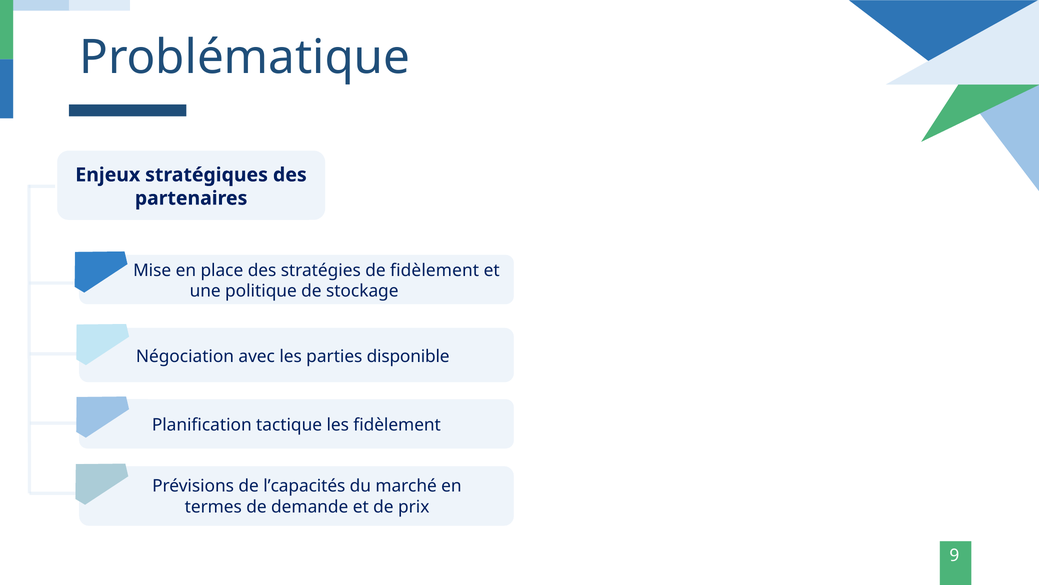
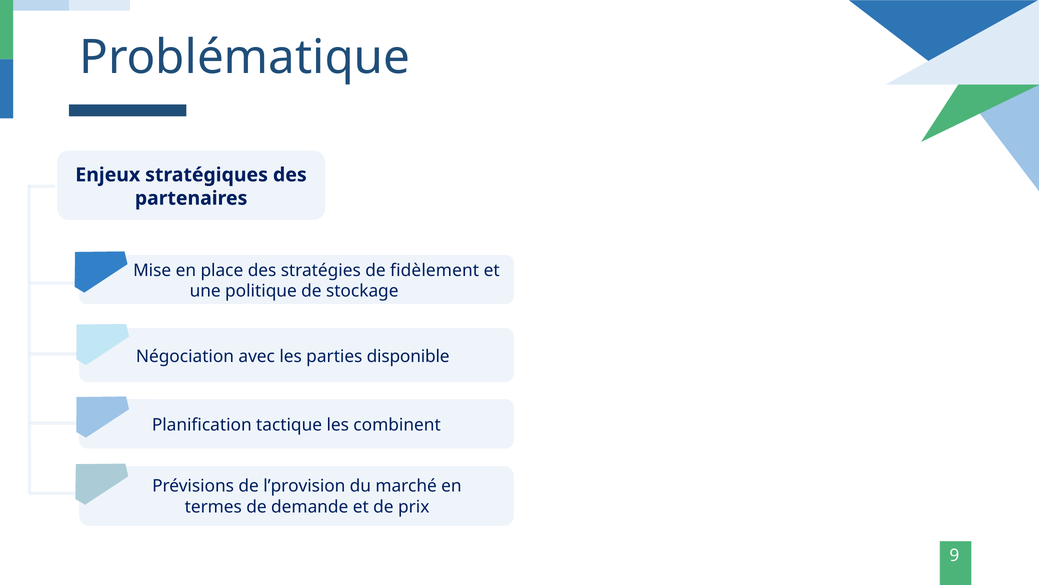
les fidèlement: fidèlement -> combinent (397, 425)
l’capacités: l’capacités -> l’provision (304, 486)
